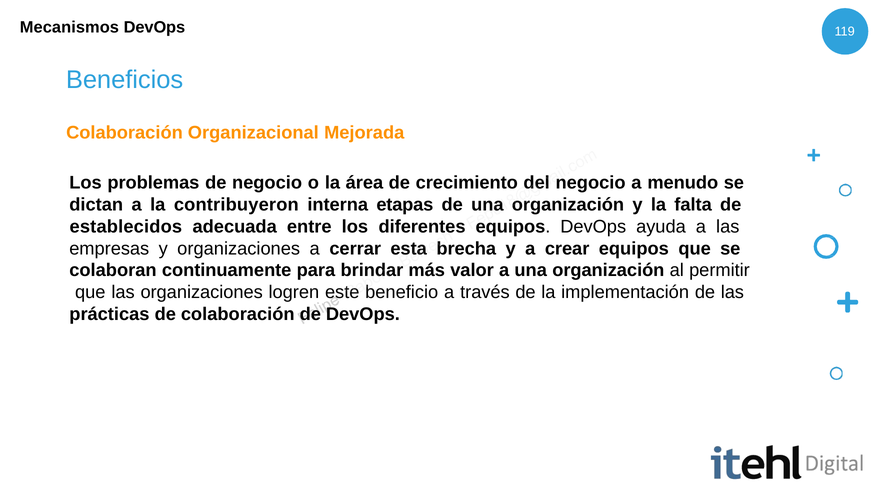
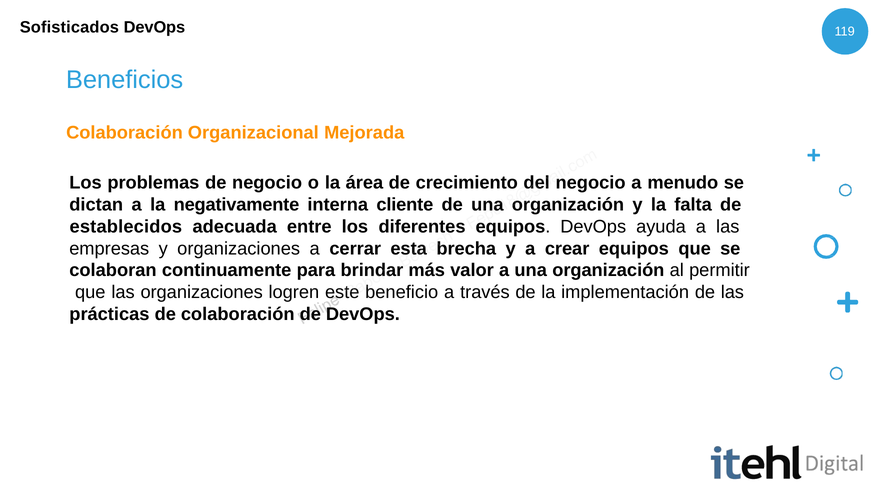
Mecanismos: Mecanismos -> Sofisticados (69, 27)
contribuyeron: contribuyeron -> negativamente (236, 205)
etapas: etapas -> cliente (405, 205)
